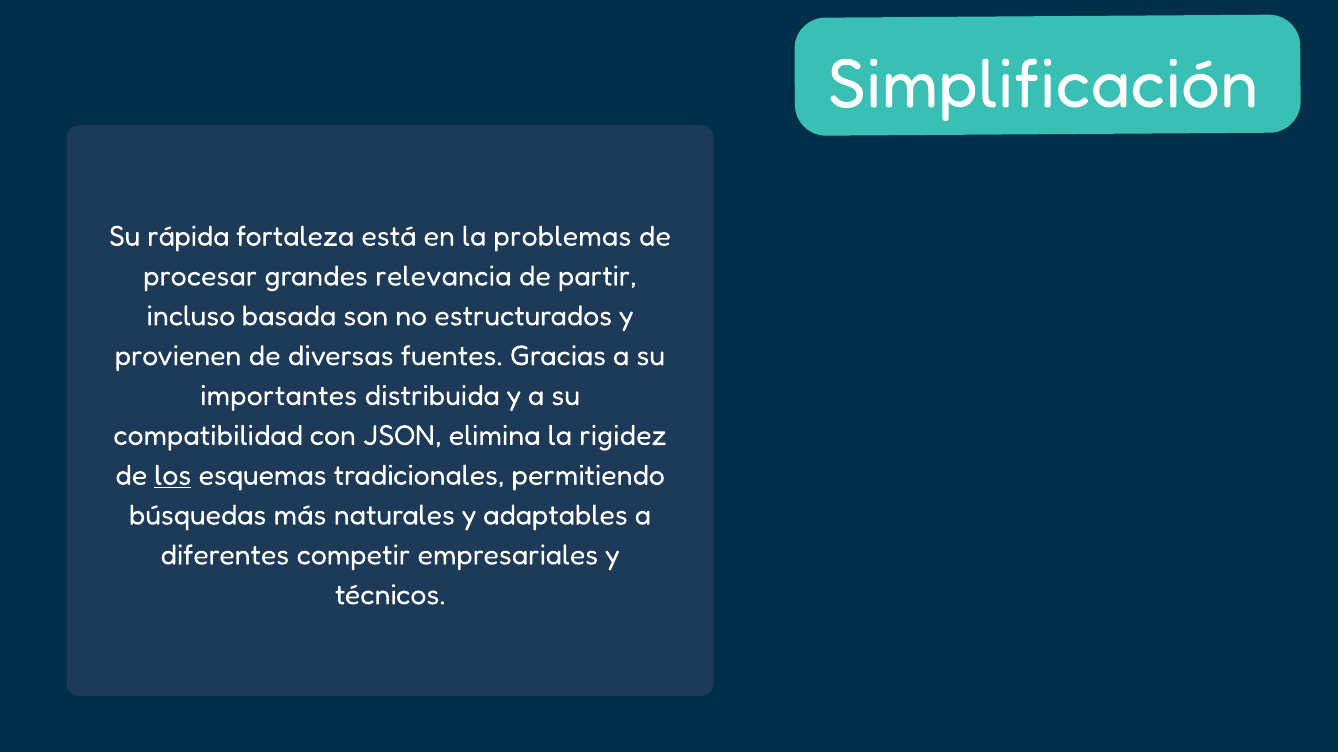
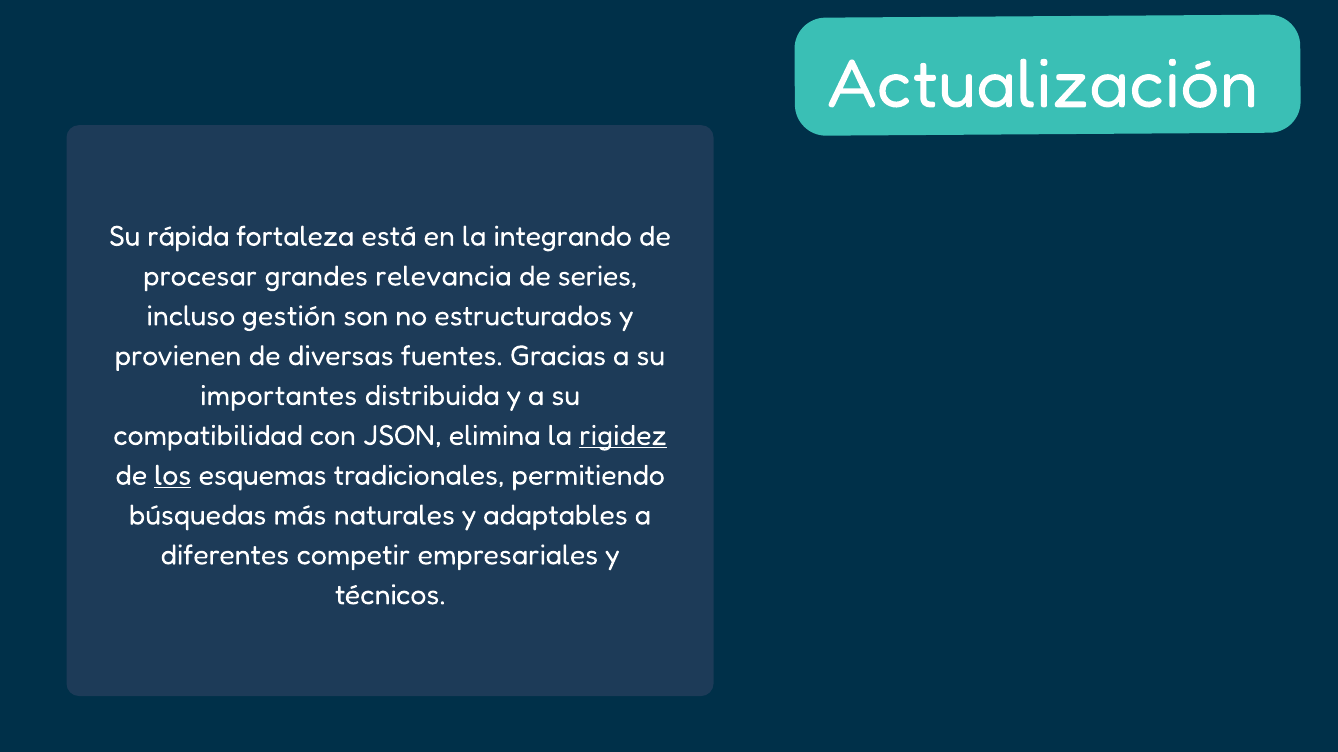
Simplificación: Simplificación -> Actualización (1043, 84)
problemas: problemas -> integrando (563, 236)
partir: partir -> series (597, 276)
basada: basada -> gestión (289, 316)
rigidez underline: none -> present (623, 436)
